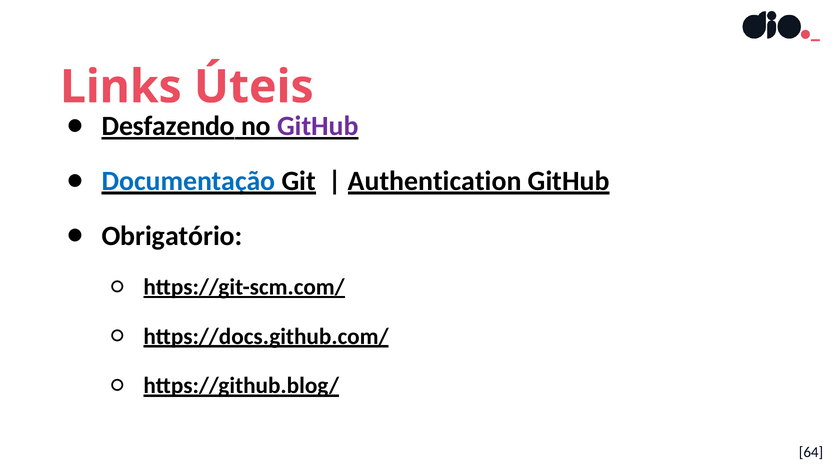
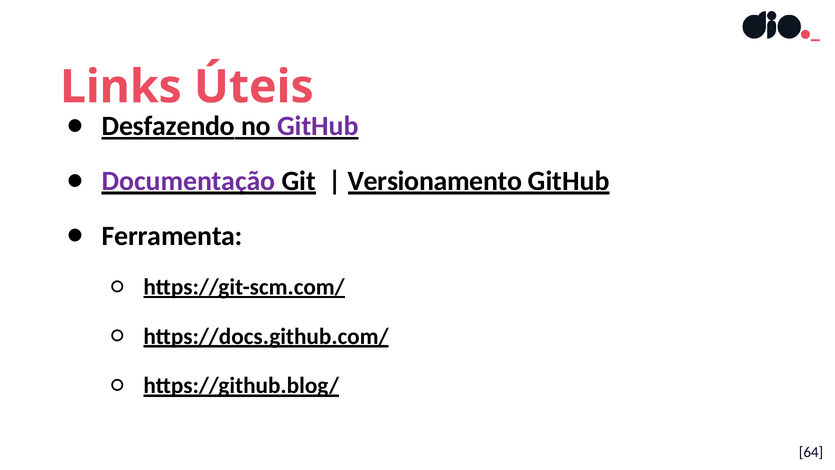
Documentação colour: blue -> purple (189, 181)
Authentication: Authentication -> Versionamento (435, 181)
Obrigatório: Obrigatório -> Ferramenta (172, 236)
